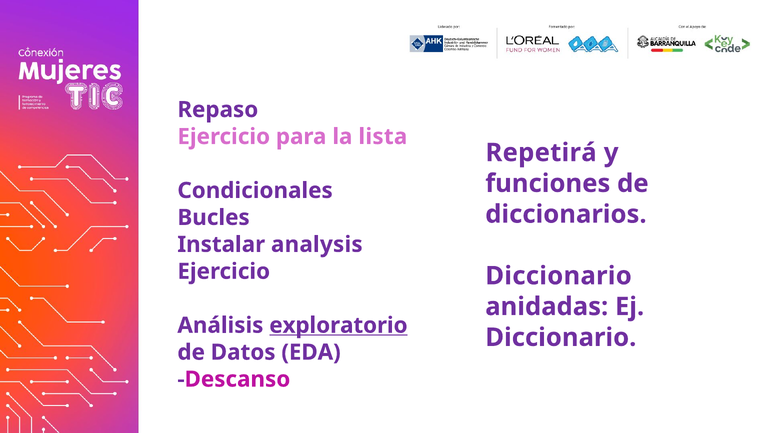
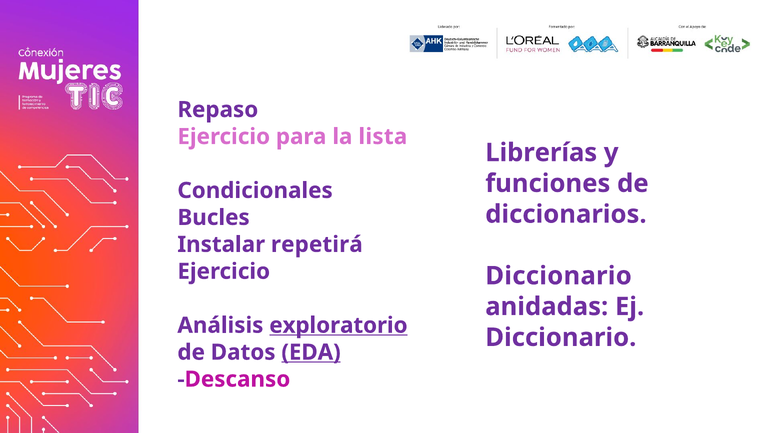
Repetirá: Repetirá -> Librerías (541, 153)
analysis: analysis -> repetirá (317, 245)
EDA underline: none -> present (311, 352)
